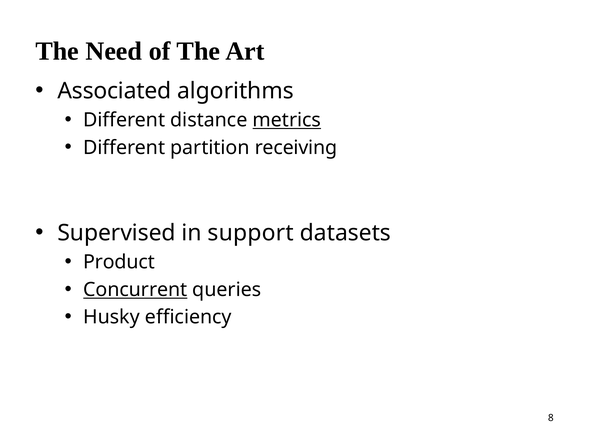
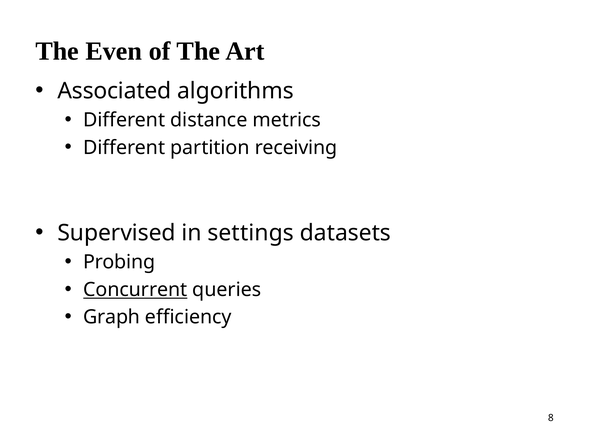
Need: Need -> Even (114, 51)
metrics underline: present -> none (287, 120)
support: support -> settings (251, 233)
Product: Product -> Probing (119, 262)
Husky: Husky -> Graph (112, 317)
